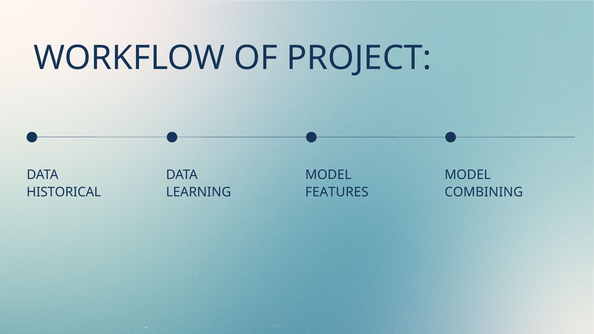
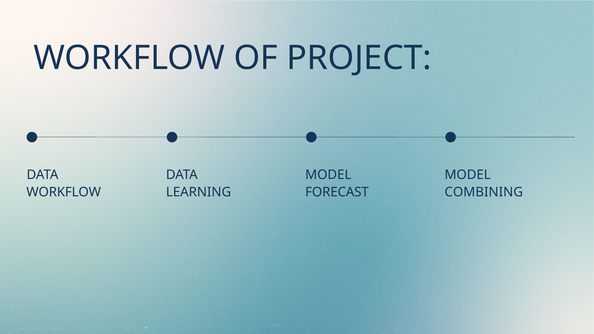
HISTORICAL: HISTORICAL -> WORKFLOW (64, 192)
FEATURES: FEATURES -> FORECAST (337, 192)
